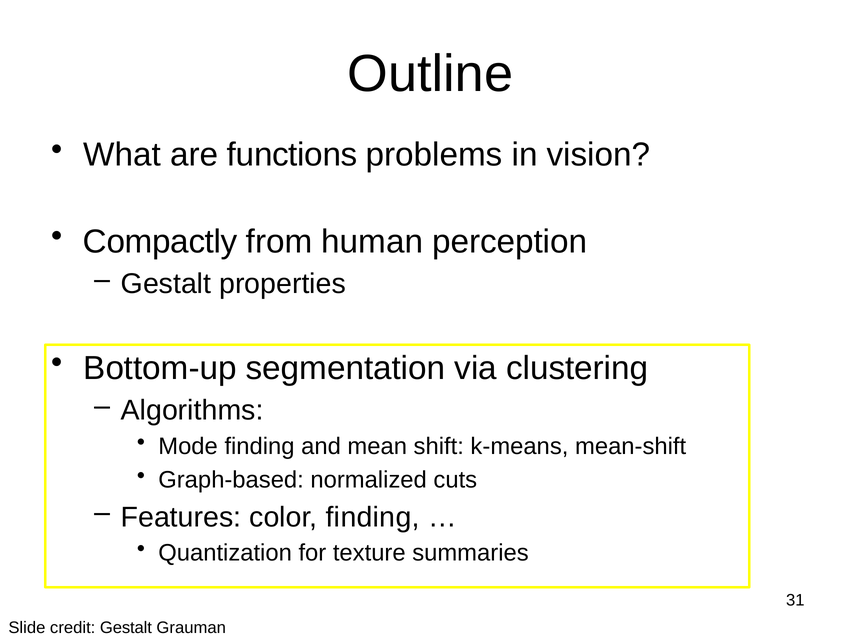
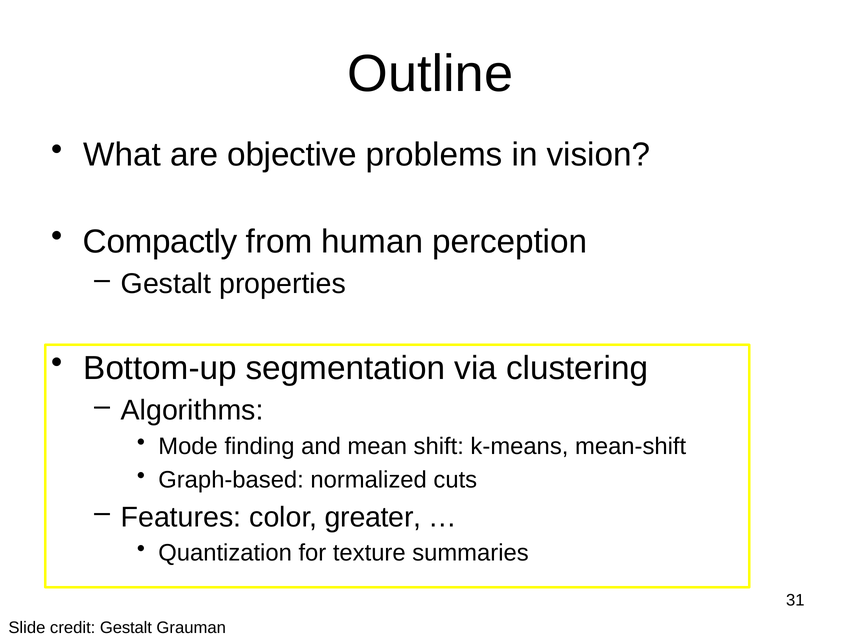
functions: functions -> objective (292, 155)
color finding: finding -> greater (373, 517)
